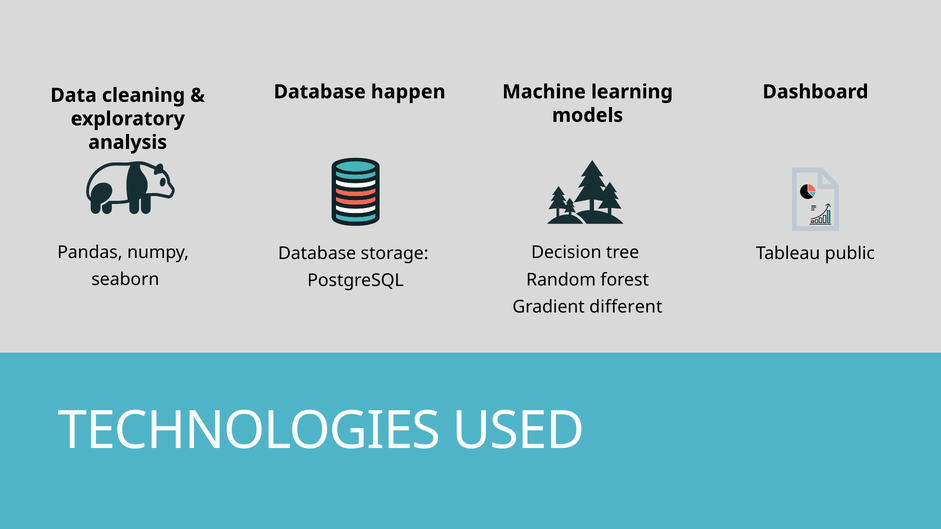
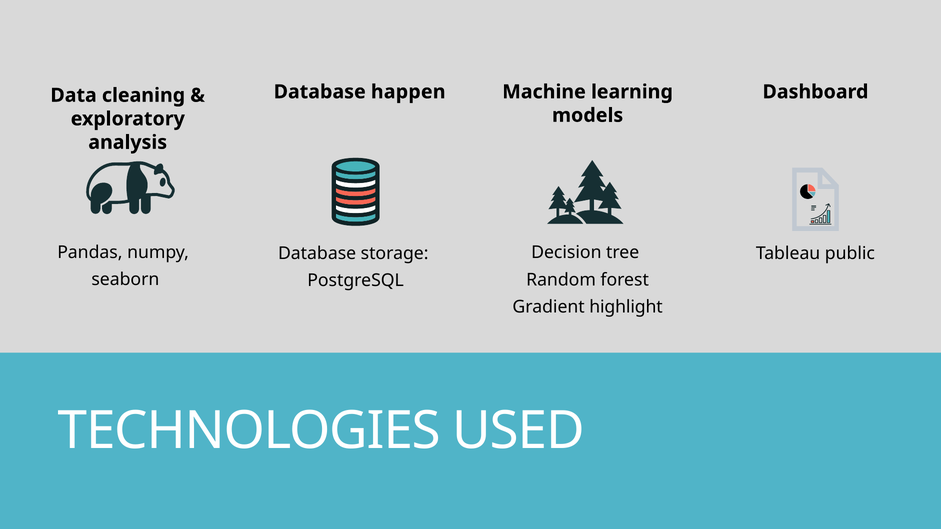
different: different -> highlight (626, 307)
